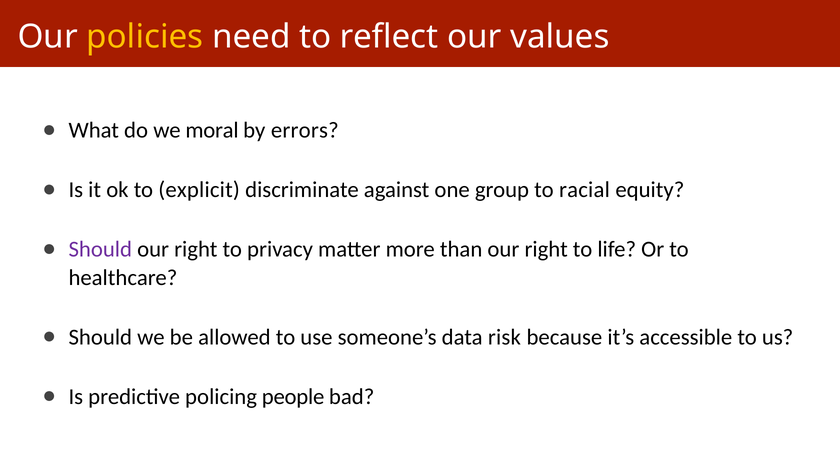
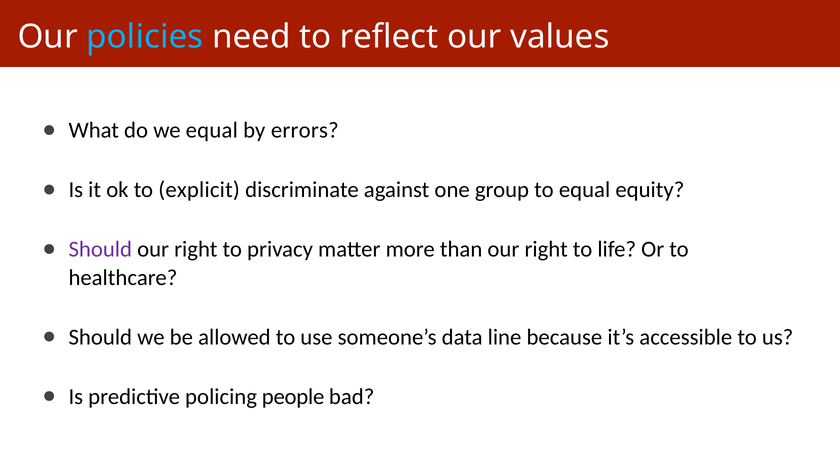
policies colour: yellow -> light blue (145, 37)
we moral: moral -> equal (212, 130)
to racial: racial -> equal (585, 190)
risk: risk -> line (505, 337)
